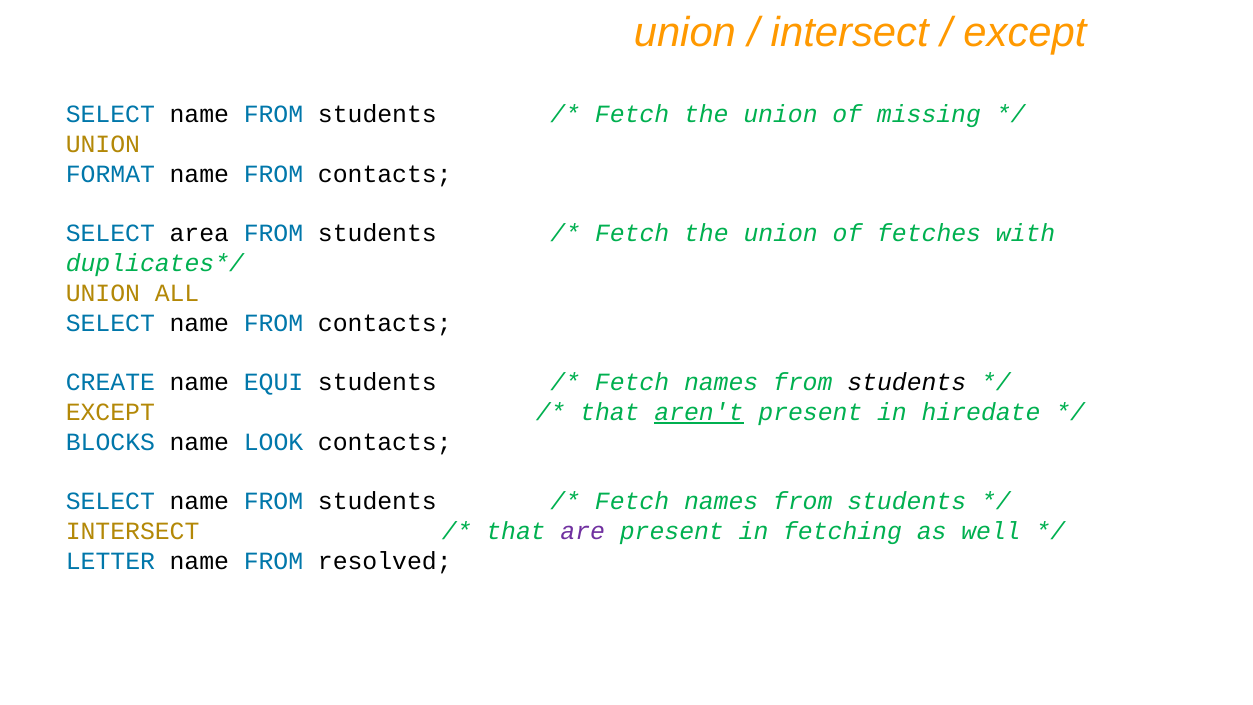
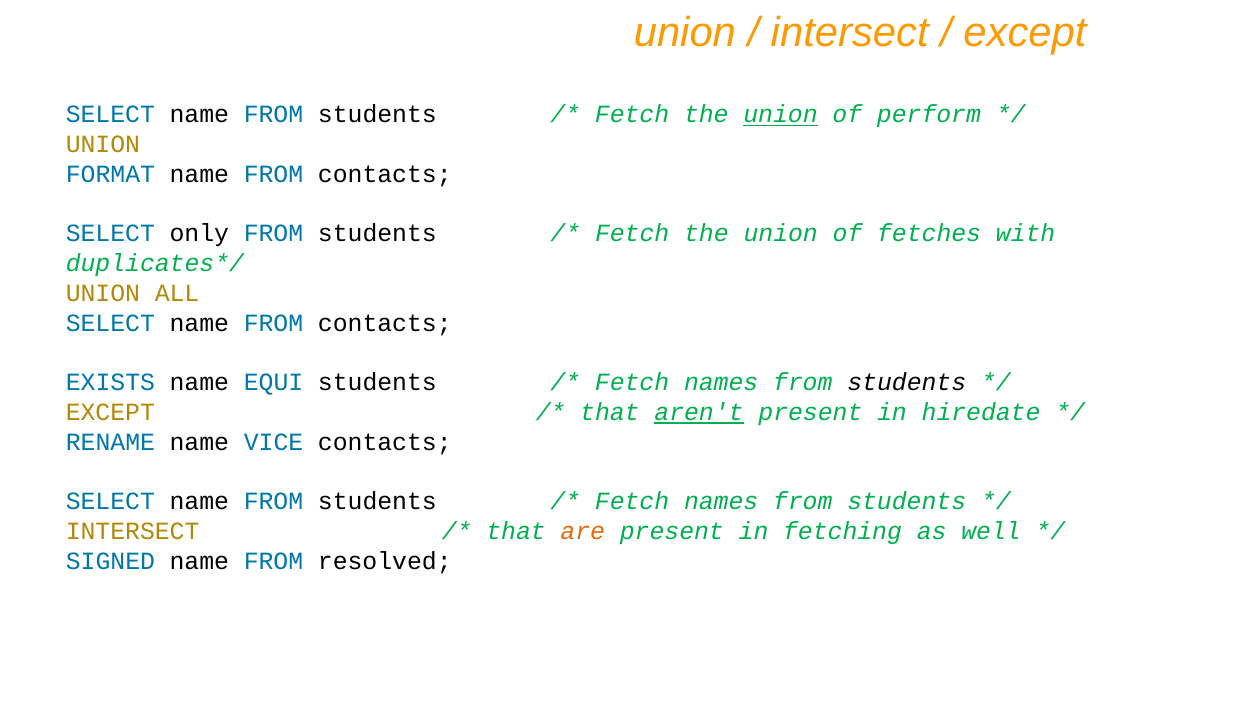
union underline: none -> present (781, 115)
missing: missing -> perform (929, 115)
area: area -> only (199, 234)
CREATE: CREATE -> EXISTS (110, 382)
BLOCKS: BLOCKS -> RENAME (110, 442)
LOOK: LOOK -> VICE (274, 442)
are colour: purple -> orange (583, 531)
LETTER: LETTER -> SIGNED (110, 561)
